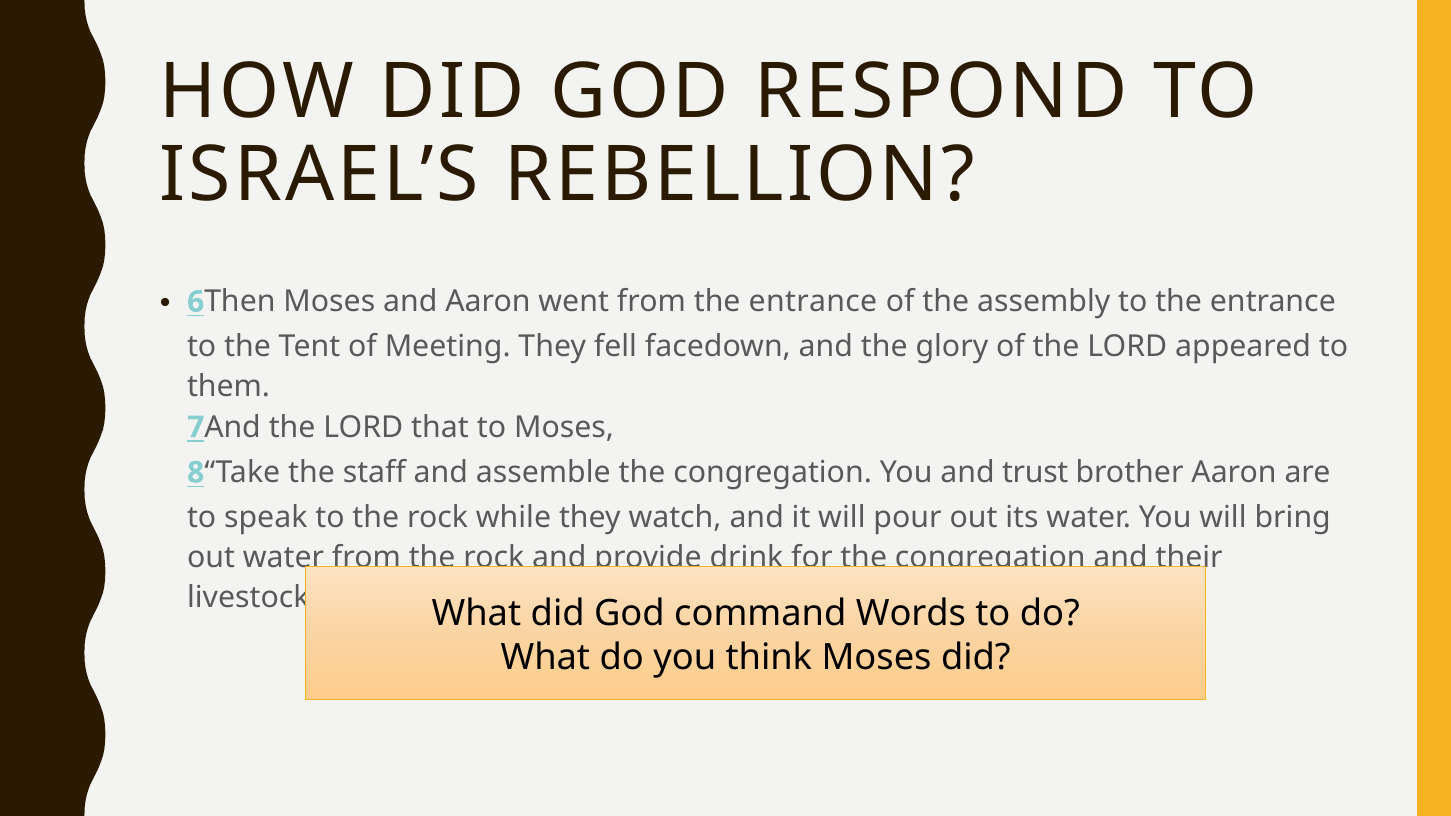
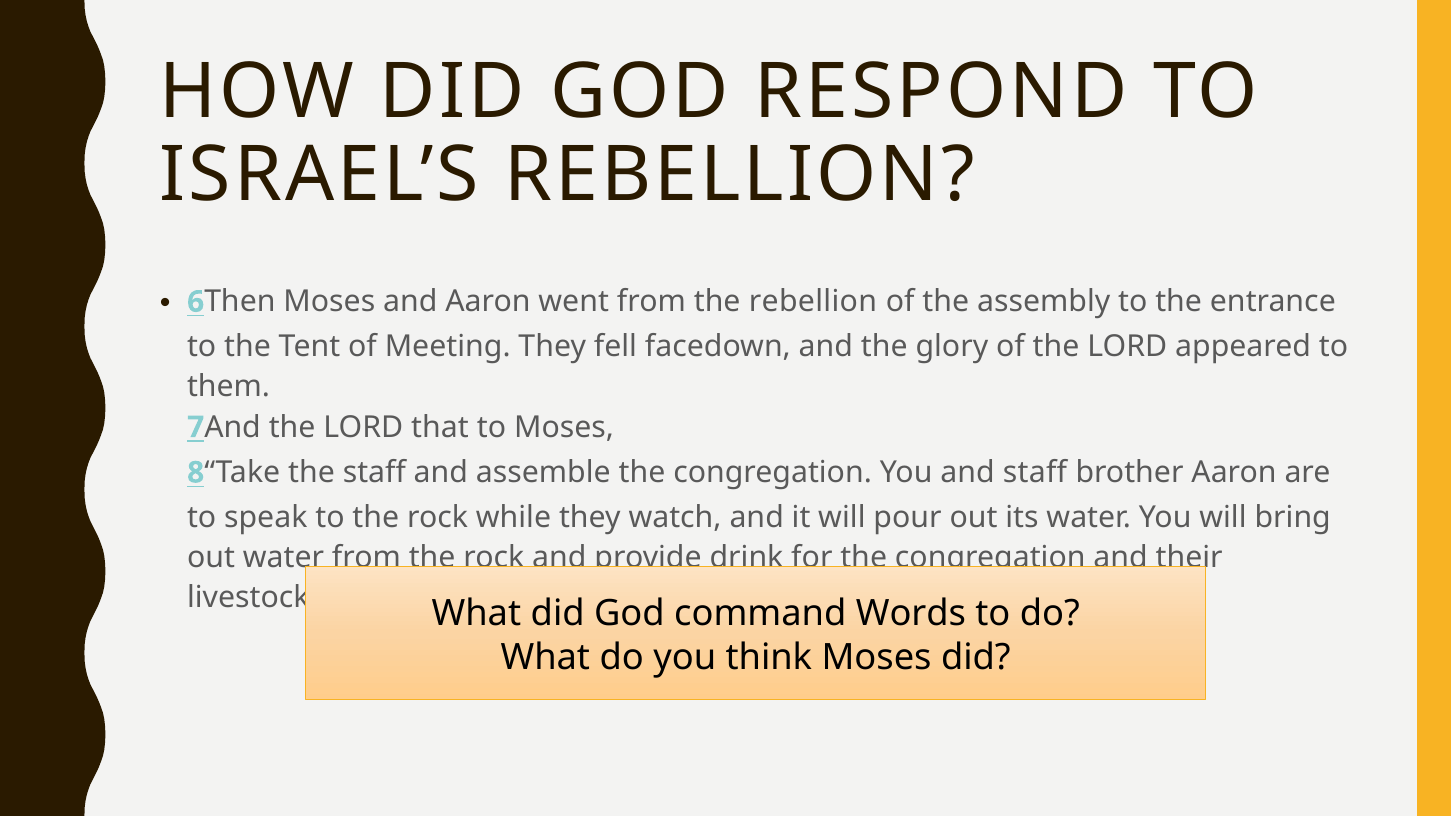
from the entrance: entrance -> rebellion (813, 302)
and trust: trust -> staff (1035, 473)
